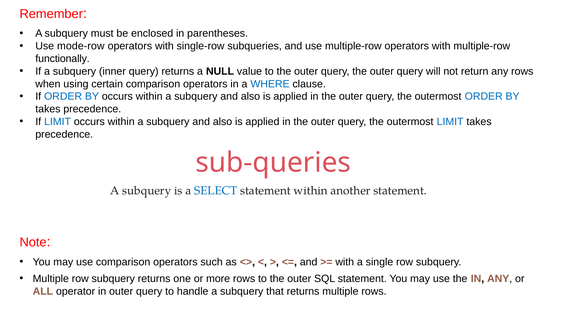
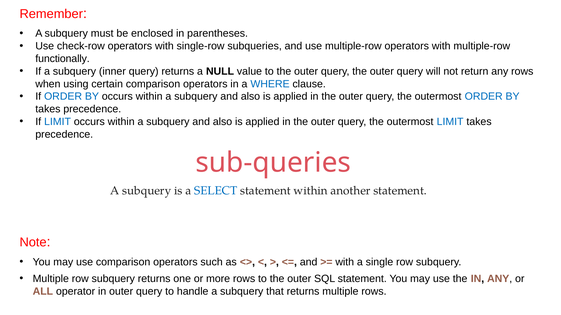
mode-row: mode-row -> check-row (81, 46)
